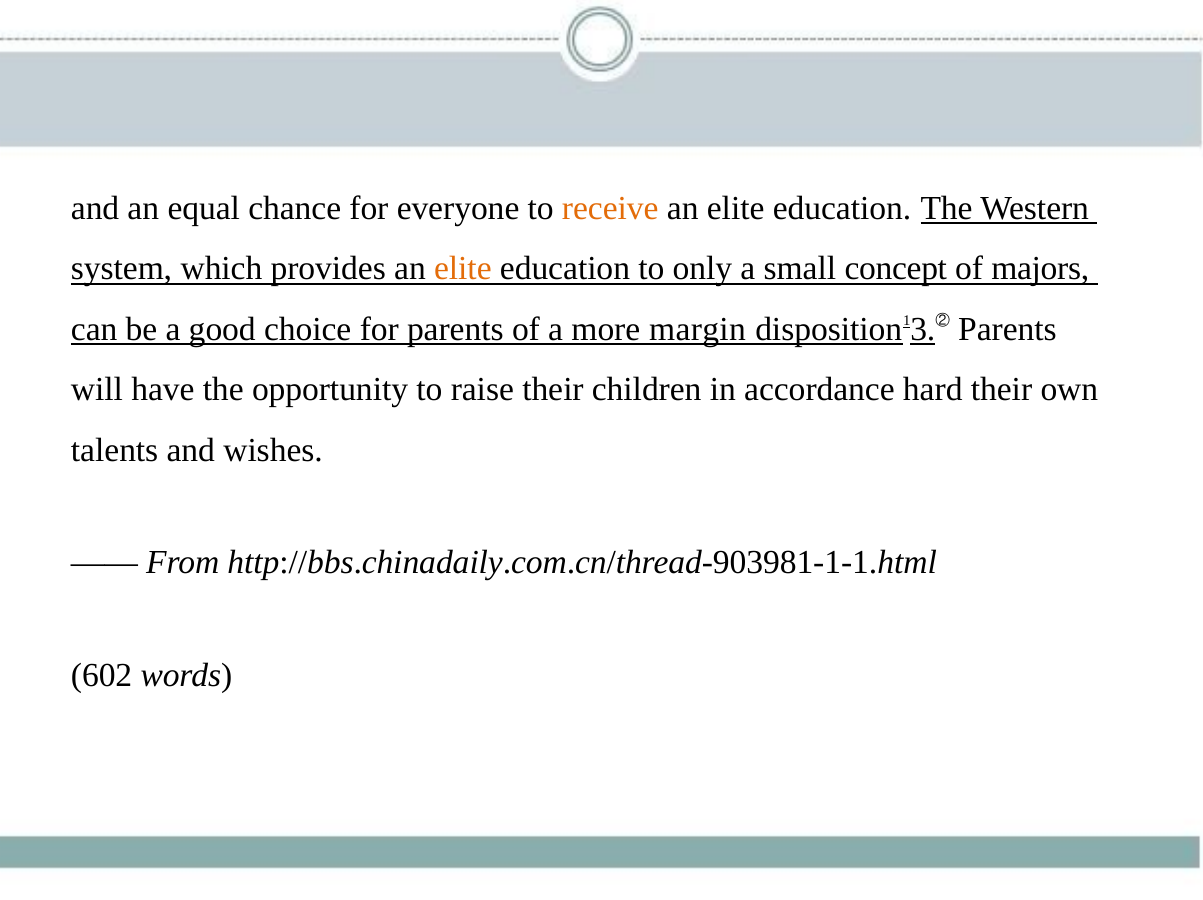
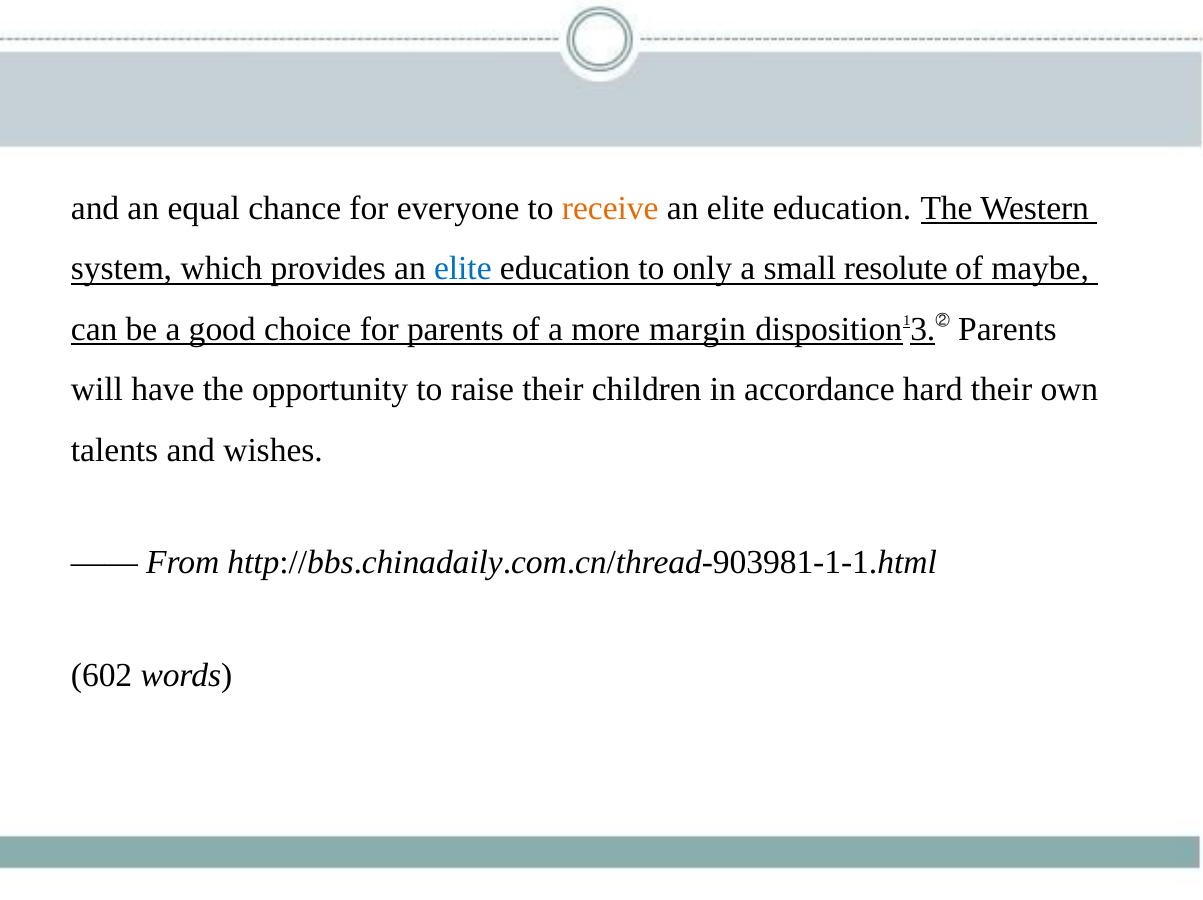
elite colour: orange -> blue (463, 269)
concept: concept -> resolute (896, 269)
majors: majors -> maybe (1040, 269)
